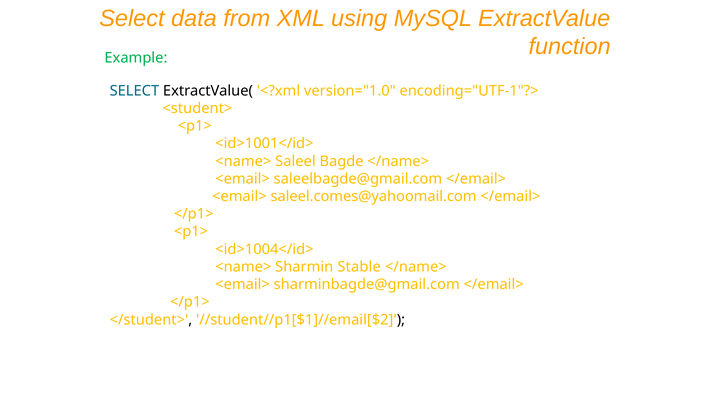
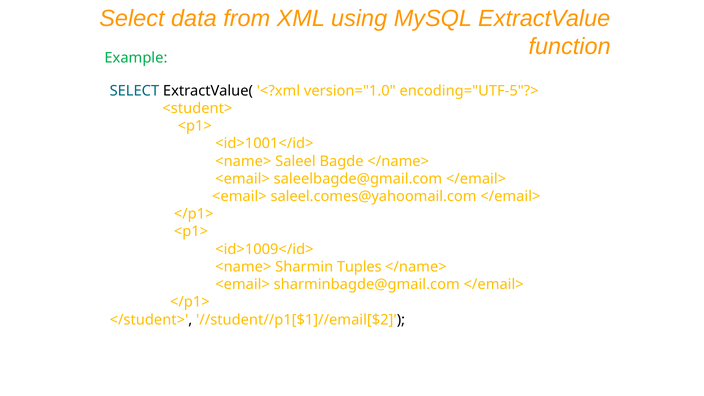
encoding="UTF-1"?>: encoding="UTF-1"?> -> encoding="UTF-5"?> (469, 91)
<id>1004</id>: <id>1004</id> -> <id>1009</id> (264, 249)
Stable: Stable -> Tuples (359, 267)
